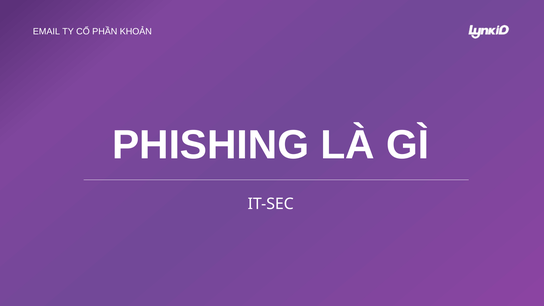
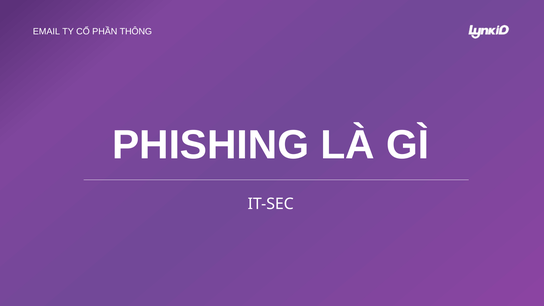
KHOẢN: KHOẢN -> THÔNG (136, 31)
